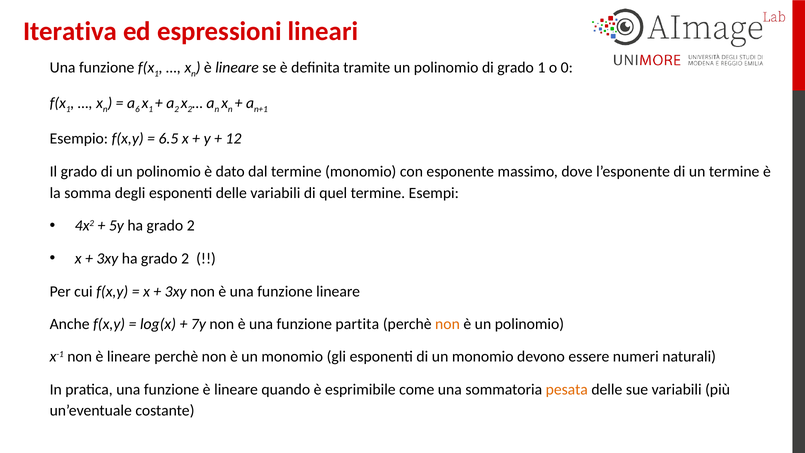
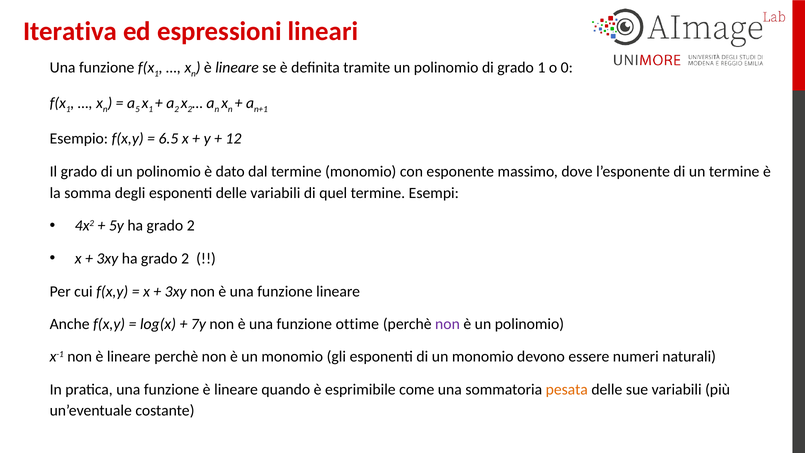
6: 6 -> 5 (137, 109)
partita: partita -> ottime (357, 324)
non colour: orange -> purple (447, 324)
